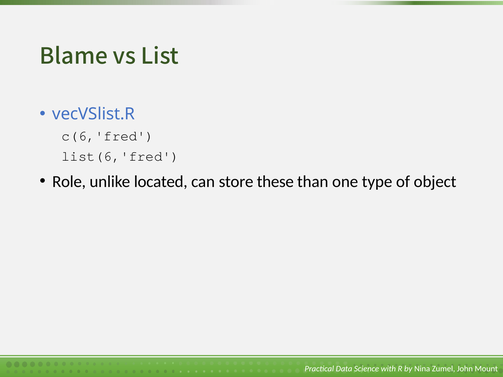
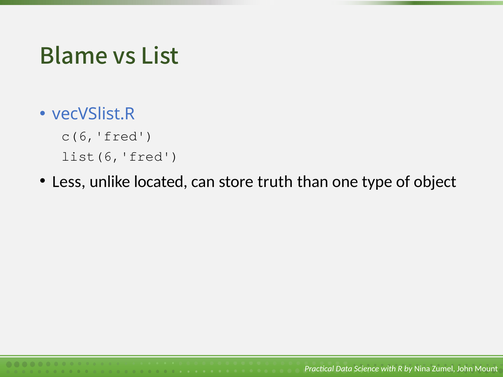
Role: Role -> Less (69, 182)
these: these -> truth (275, 182)
